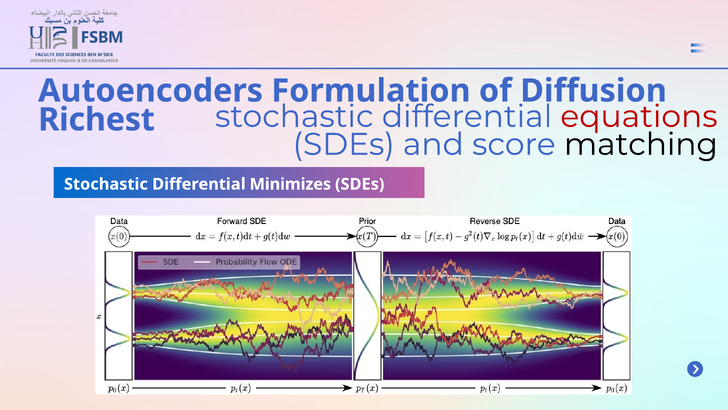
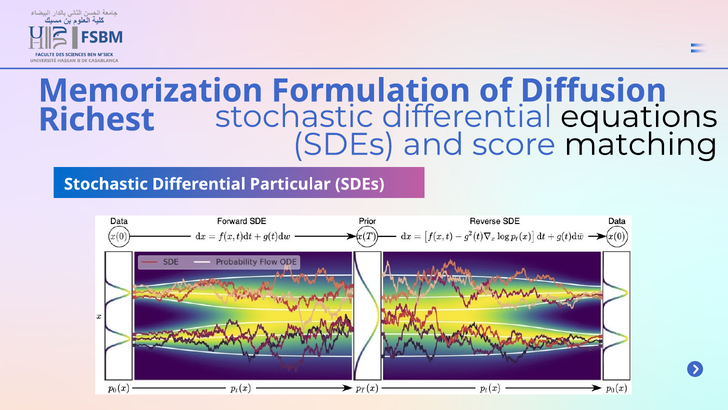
Autoencoders: Autoencoders -> Memorization (151, 91)
equations colour: red -> black (639, 116)
Minimizes: Minimizes -> Particular (290, 184)
